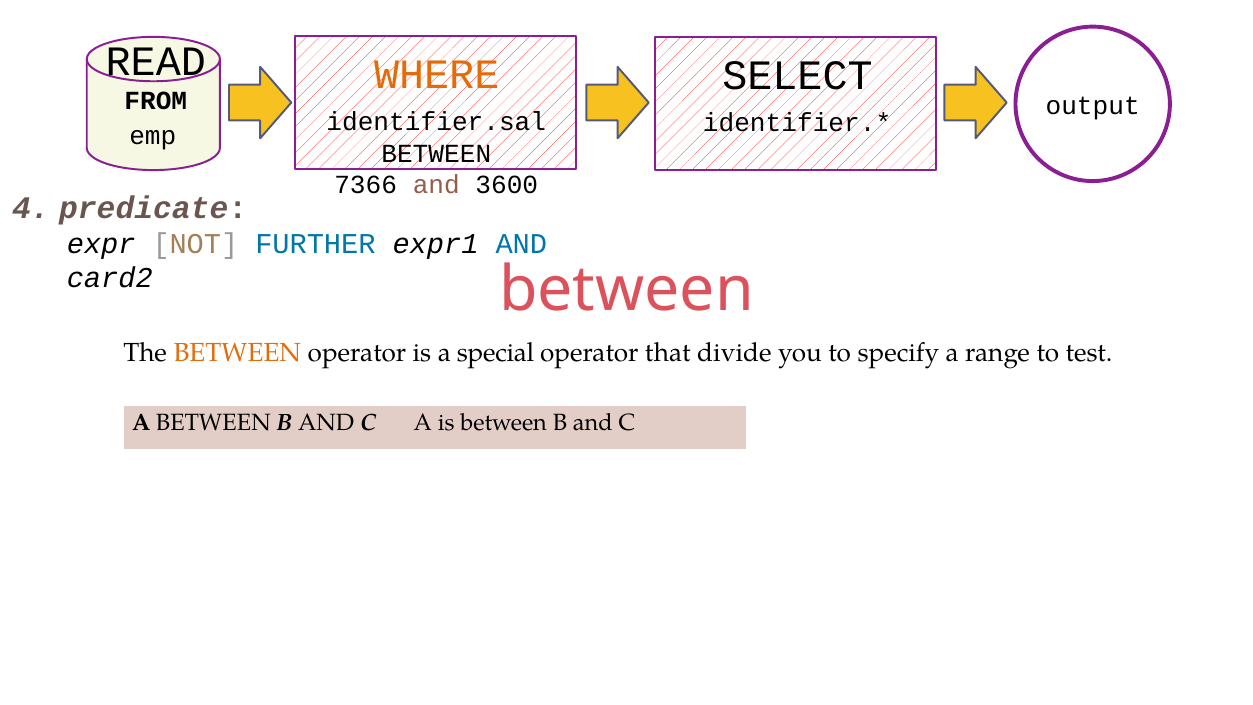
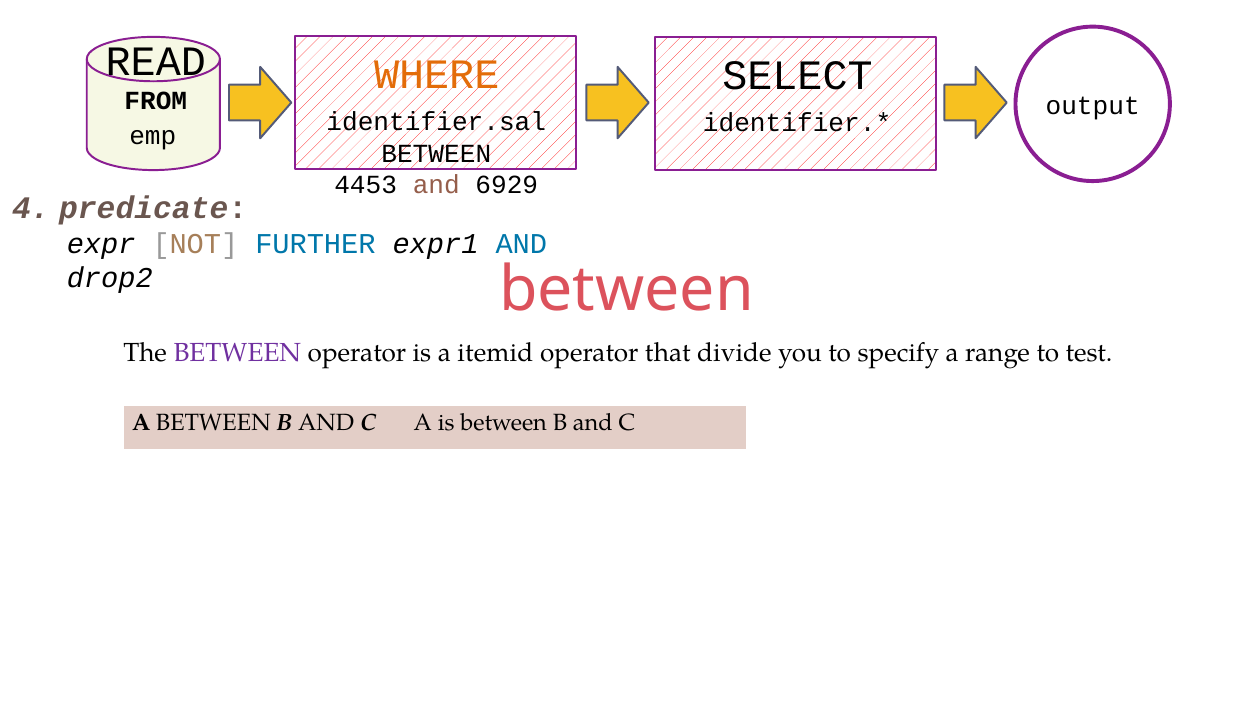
7366: 7366 -> 4453 (366, 185)
3600: 3600 -> 6929 (507, 185)
card2: card2 -> drop2 (110, 278)
BETWEEN colour: orange -> purple (237, 352)
special: special -> itemid (495, 352)
